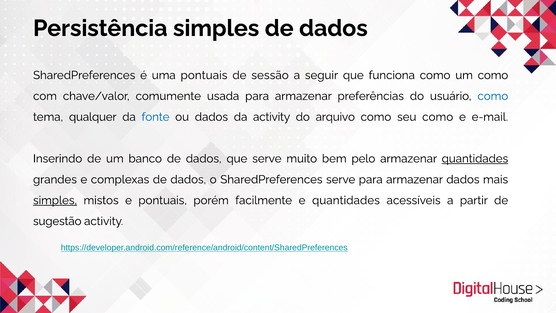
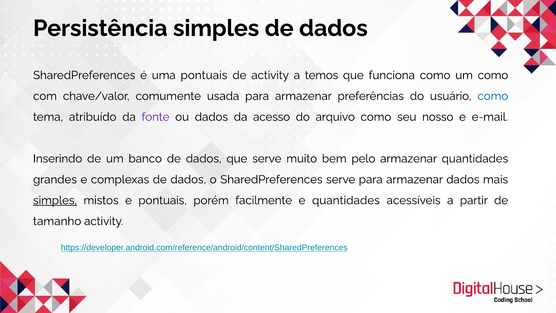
de sessão: sessão -> activity (270, 75)
seguir: seguir -> temos (322, 75)
qualquer: qualquer -> atribuído (93, 117)
fonte colour: blue -> purple (156, 117)
da activity: activity -> acesso (272, 117)
seu como: como -> nosso (438, 117)
quantidades underline: present -> none (475, 159)
sugestão: sugestão -> tamanho (57, 221)
